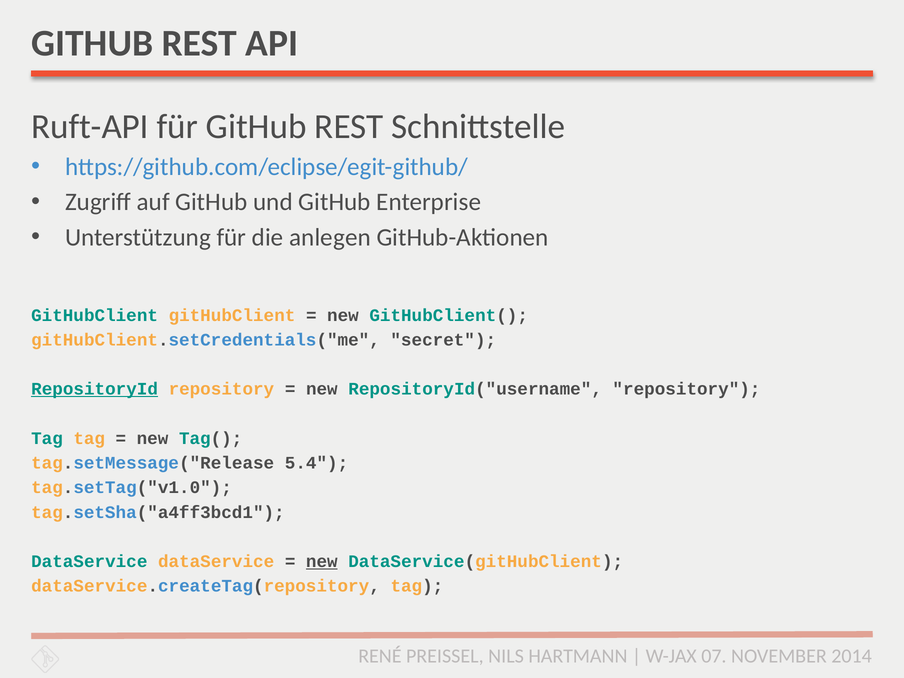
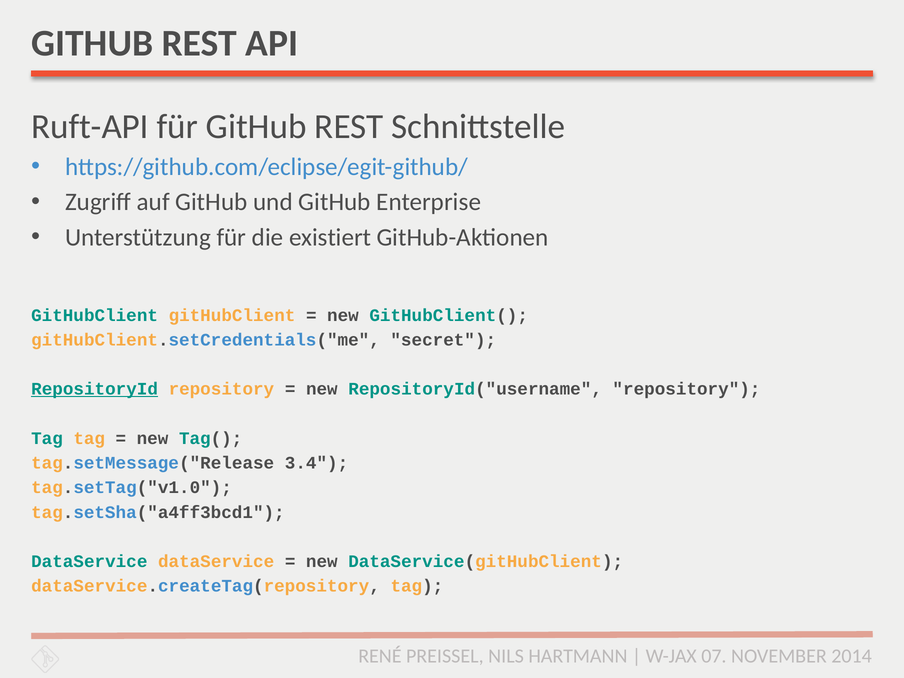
anlegen: anlegen -> existiert (330, 237)
5.4: 5.4 -> 3.4 (317, 463)
new underline: present -> none (322, 562)
